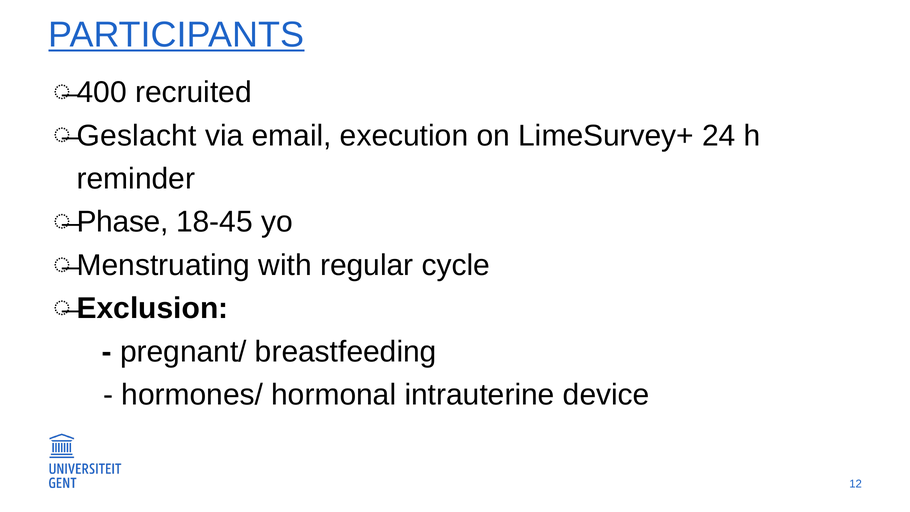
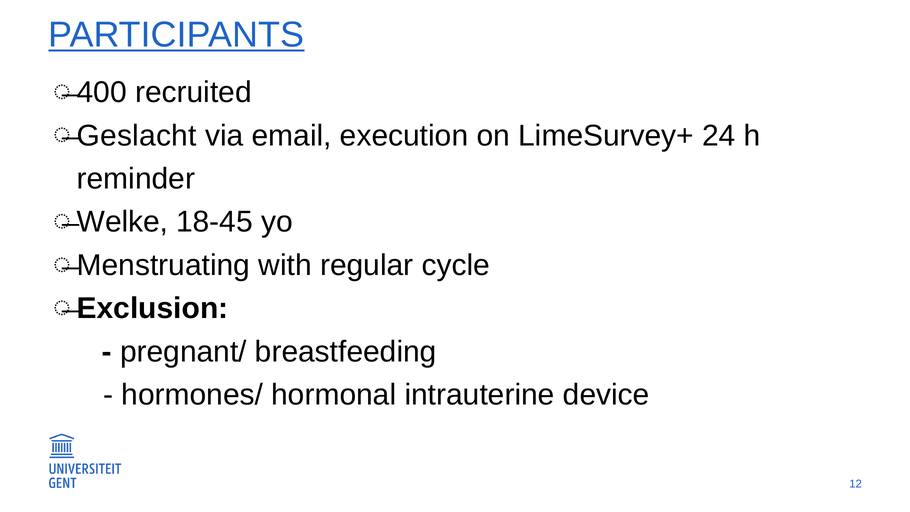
Phase: Phase -> Welke (122, 222)
